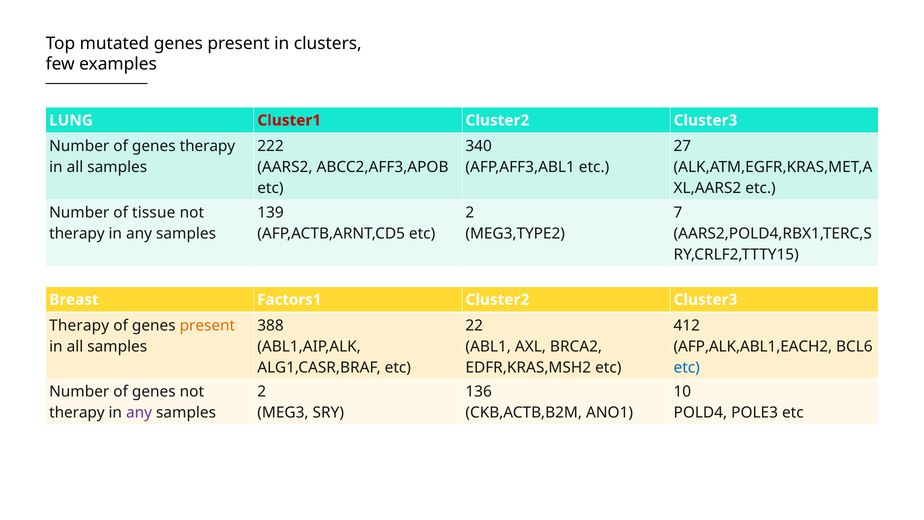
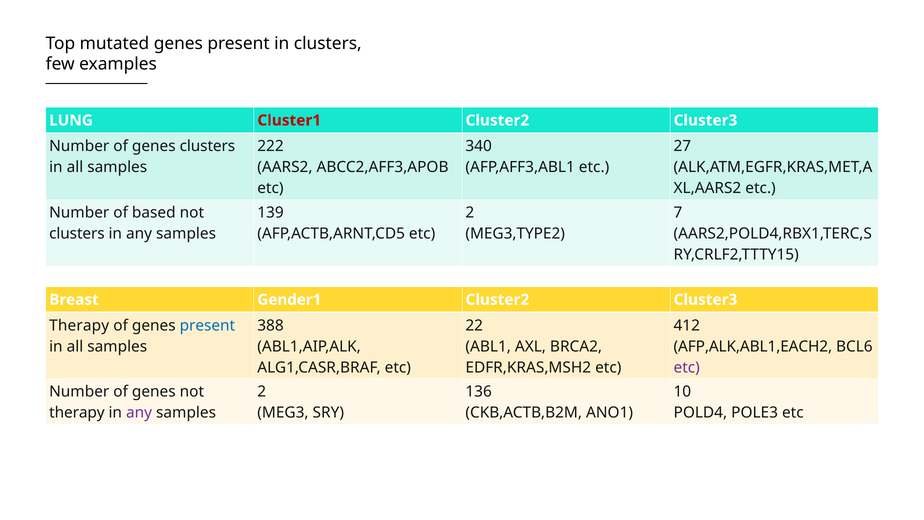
genes therapy: therapy -> clusters (207, 146)
tissue: tissue -> based (154, 212)
therapy: therapy -> clusters (77, 233)
Factors1: Factors1 -> Gender1 (289, 300)
present colour: orange -> blue (207, 325)
etc colour: blue -> purple (687, 367)
